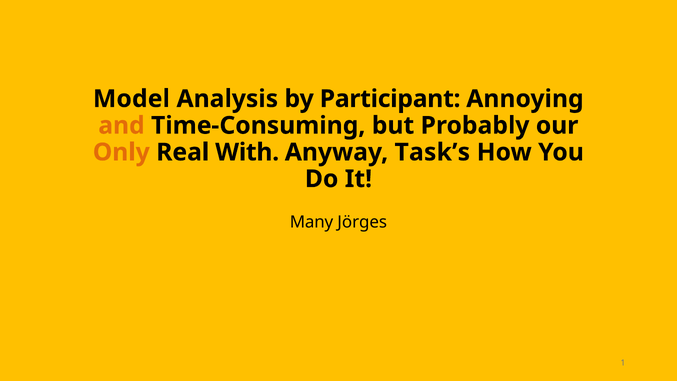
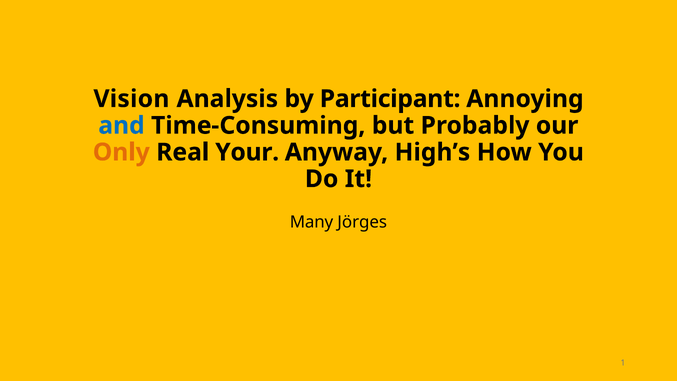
Model: Model -> Vision (131, 99)
and colour: orange -> blue (121, 125)
With: With -> Your (247, 152)
Task’s: Task’s -> High’s (432, 152)
